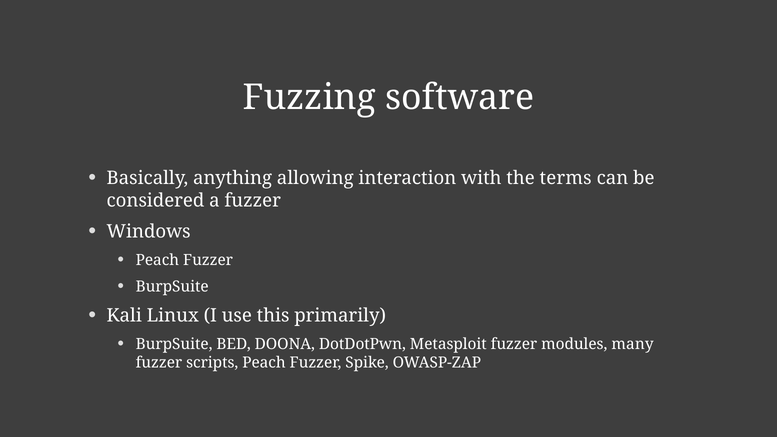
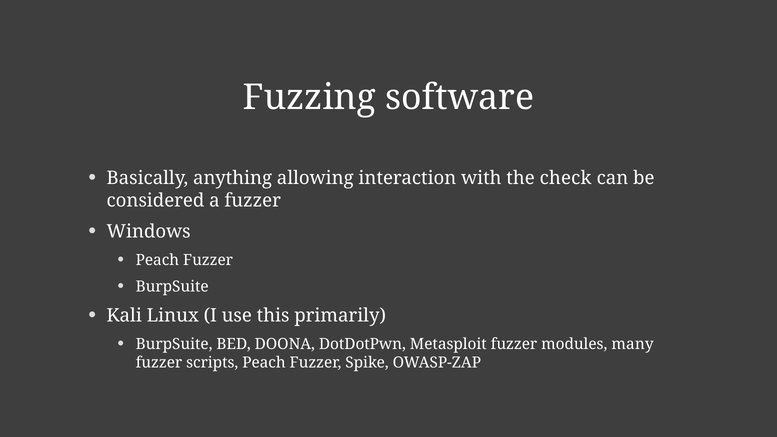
terms: terms -> check (566, 178)
